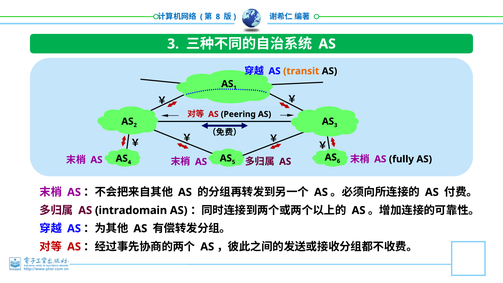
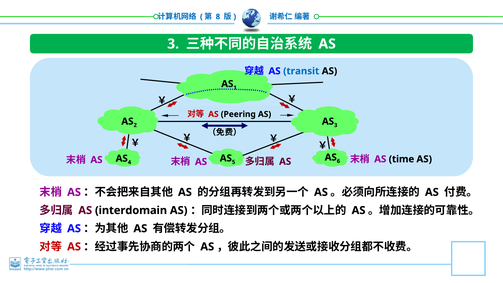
transit colour: orange -> blue (301, 71)
fully: fully -> time (401, 159)
intradomain: intradomain -> interdomain (131, 210)
